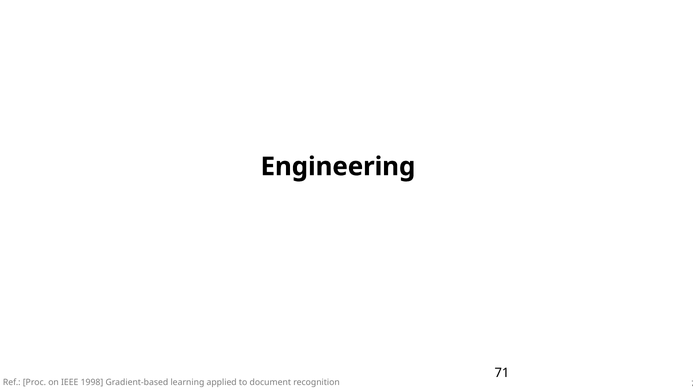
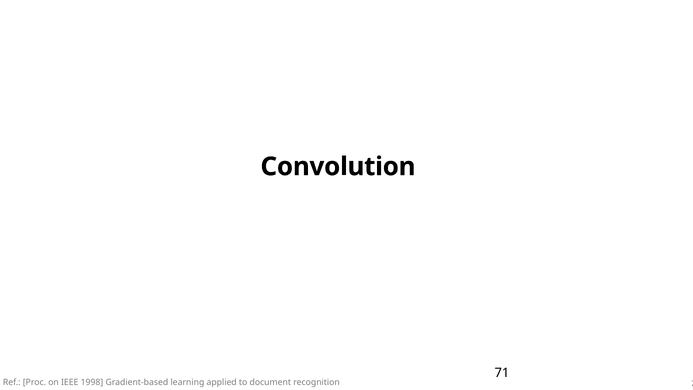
Engineering: Engineering -> Convolution (338, 167)
